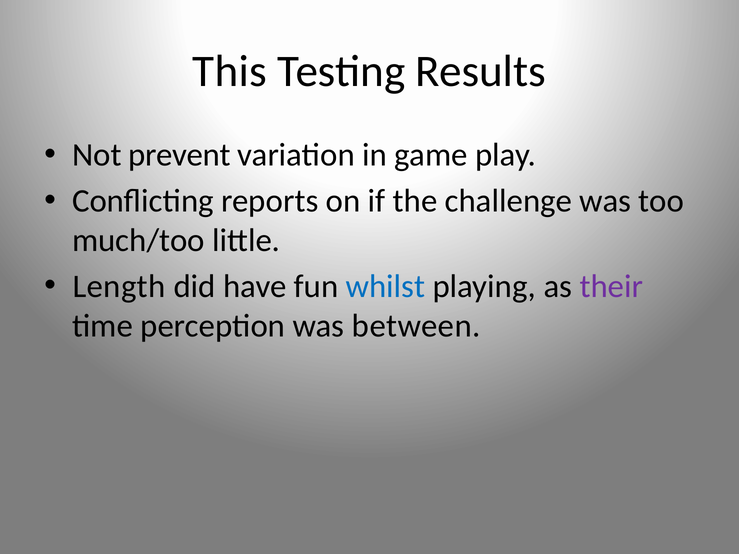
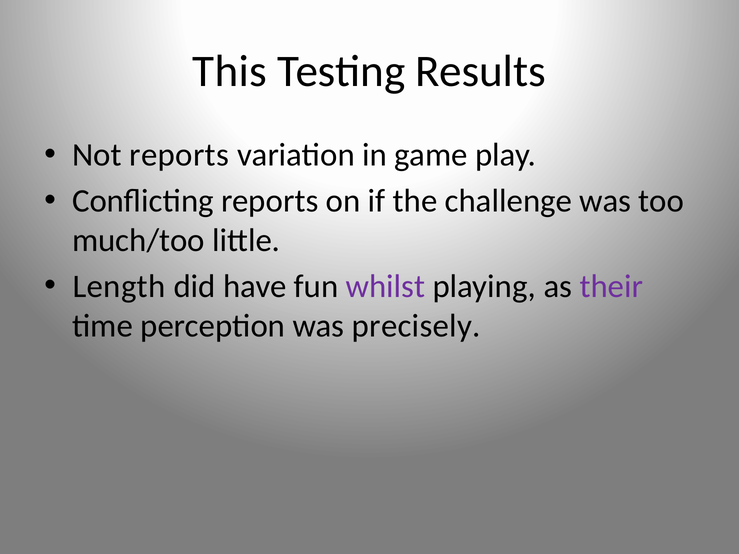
Not prevent: prevent -> reports (179, 155)
whilst colour: blue -> purple (386, 286)
between: between -> precisely (416, 326)
